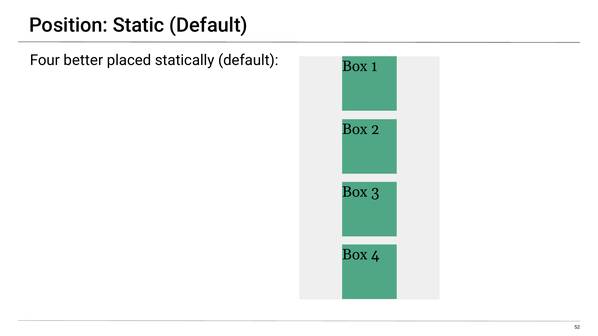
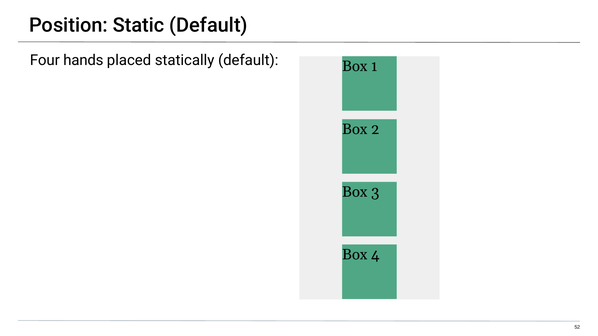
better: better -> hands (83, 60)
